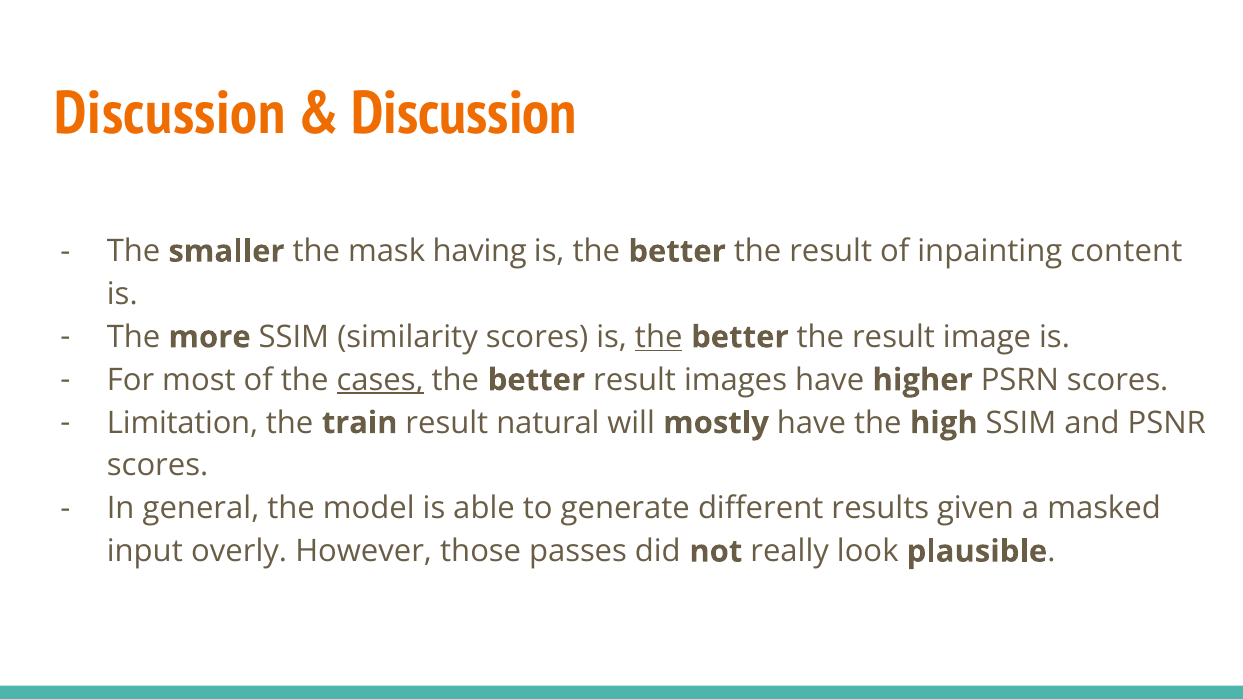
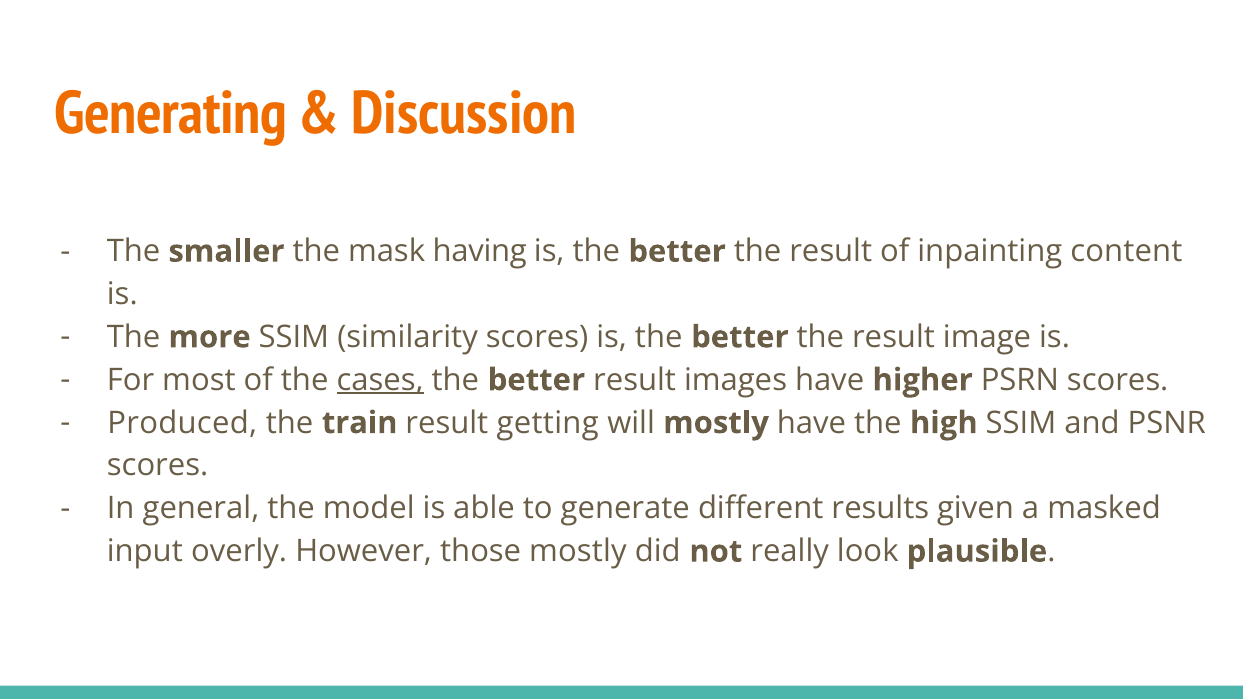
Discussion: Discussion -> Generating (171, 113)
the underline: present -> none (659, 337)
Limitation: Limitation -> Produced (182, 423)
natural: natural -> getting (548, 423)
those passes: passes -> mostly (578, 552)
